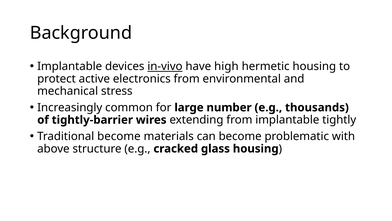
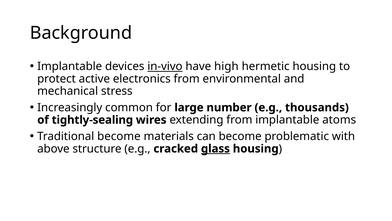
tightly-barrier: tightly-barrier -> tightly-sealing (92, 120)
tightly: tightly -> atoms (339, 120)
glass underline: none -> present (215, 148)
